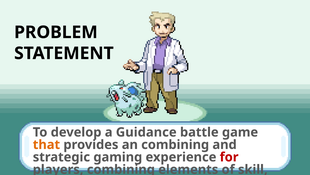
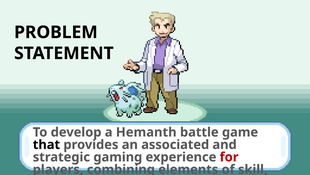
Guidance: Guidance -> Hemanth (146, 132)
that colour: orange -> black (46, 144)
an combining: combining -> associated (175, 144)
